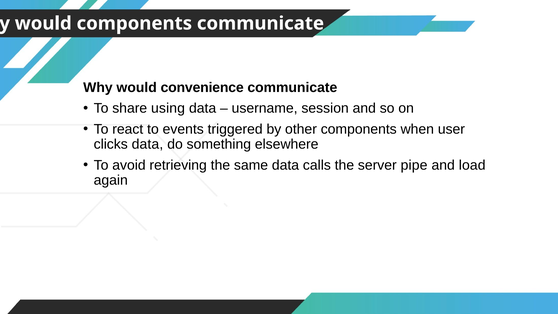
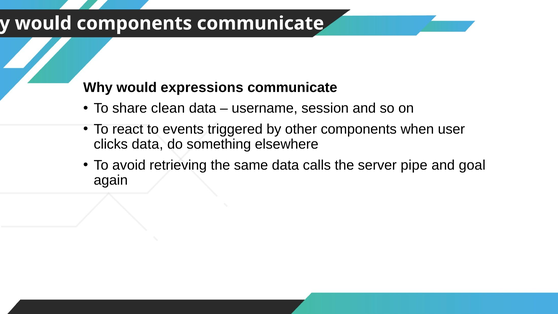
convenience: convenience -> expressions (202, 87)
using: using -> clean (168, 108)
load: load -> goal (472, 165)
